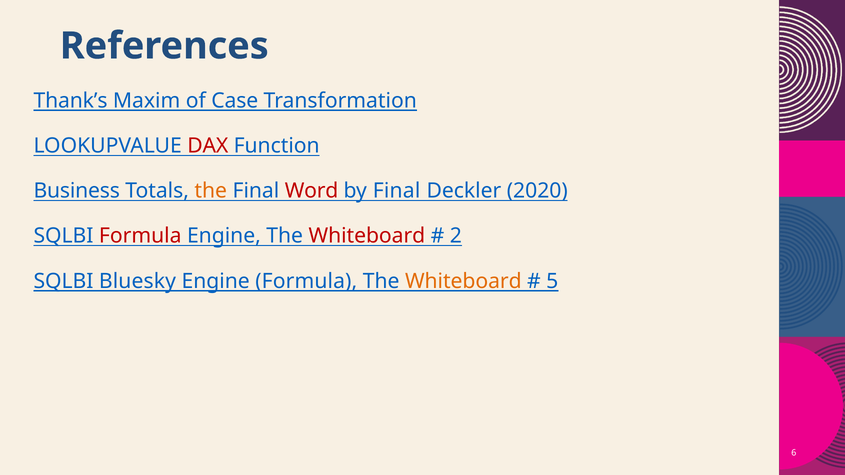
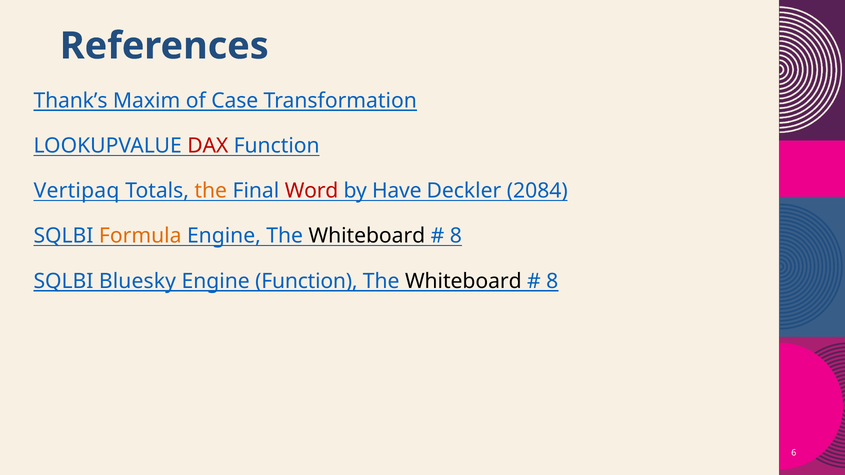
Business: Business -> Vertipaq (77, 191)
by Final: Final -> Have (397, 191)
2020: 2020 -> 2084 (537, 191)
Formula colour: red -> orange (140, 236)
Whiteboard colour: red -> black (367, 236)
2: 2 -> 8 (456, 236)
Engine Formula: Formula -> Function (306, 281)
Whiteboard colour: orange -> black (463, 281)
5: 5 -> 8 (552, 281)
